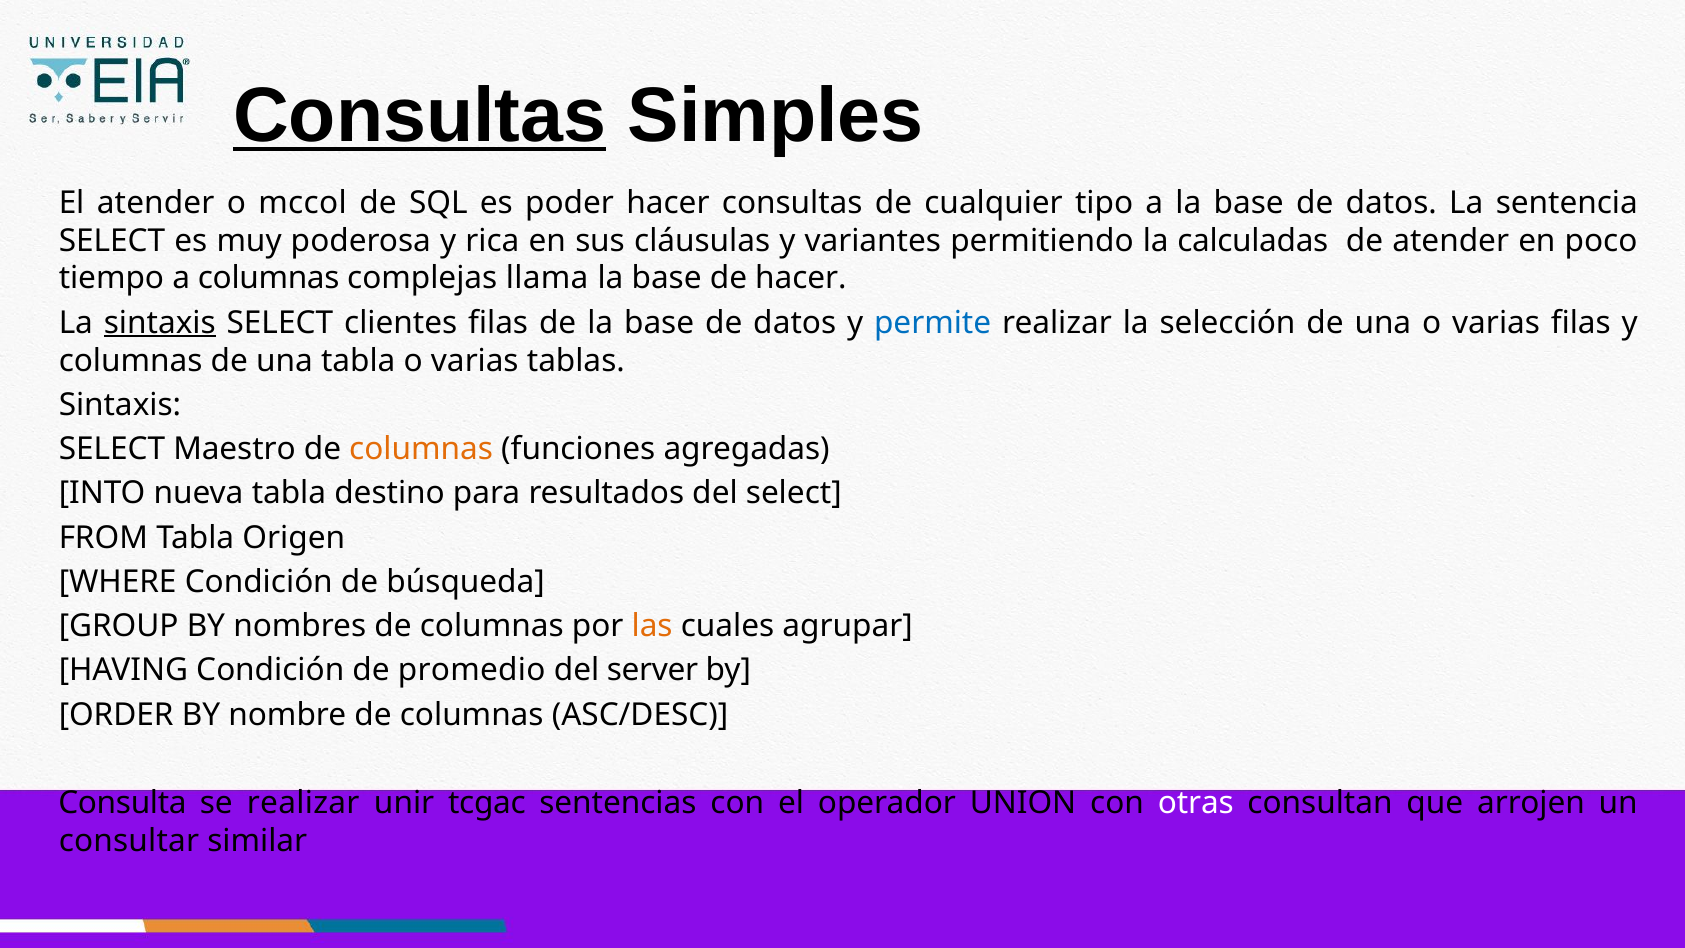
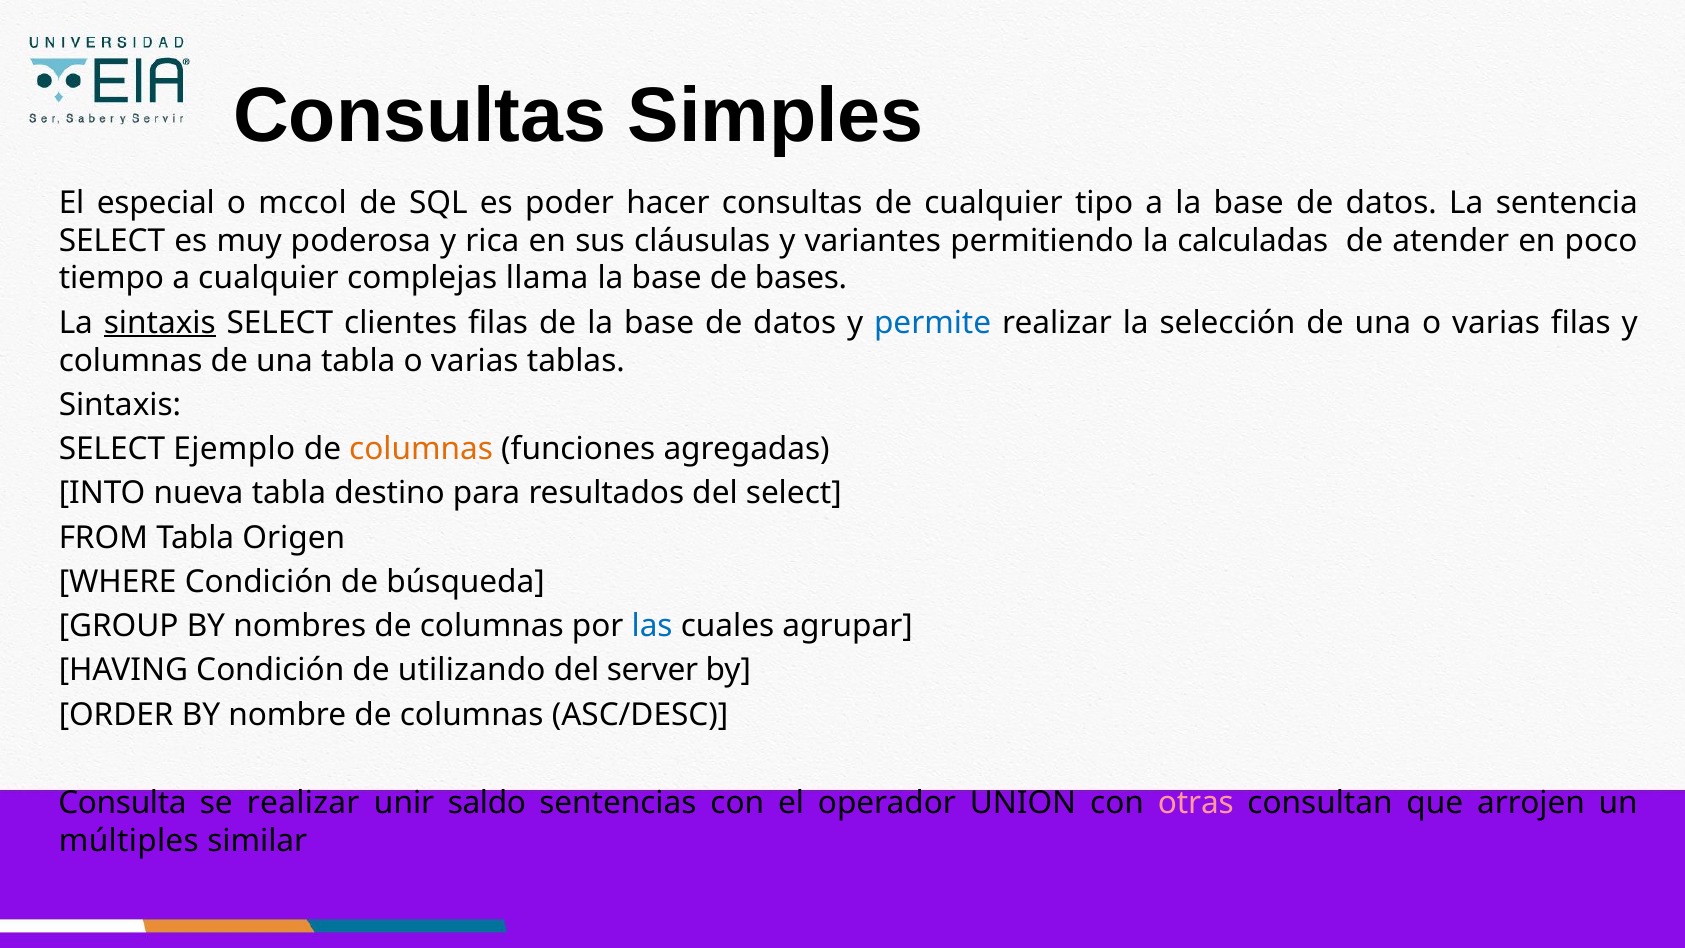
Consultas underline: present -> none (420, 116)
El atender: atender -> especial (156, 203)
a columnas: columnas -> cualquier (268, 278)
de hacer: hacer -> bases (801, 278)
Maestro: Maestro -> Ejemplo (234, 449)
las colour: orange -> blue (652, 626)
promedio: promedio -> utilizando (472, 670)
tcgac: tcgac -> saldo (487, 803)
otras colour: white -> pink (1196, 803)
consultar: consultar -> múltiples (129, 841)
